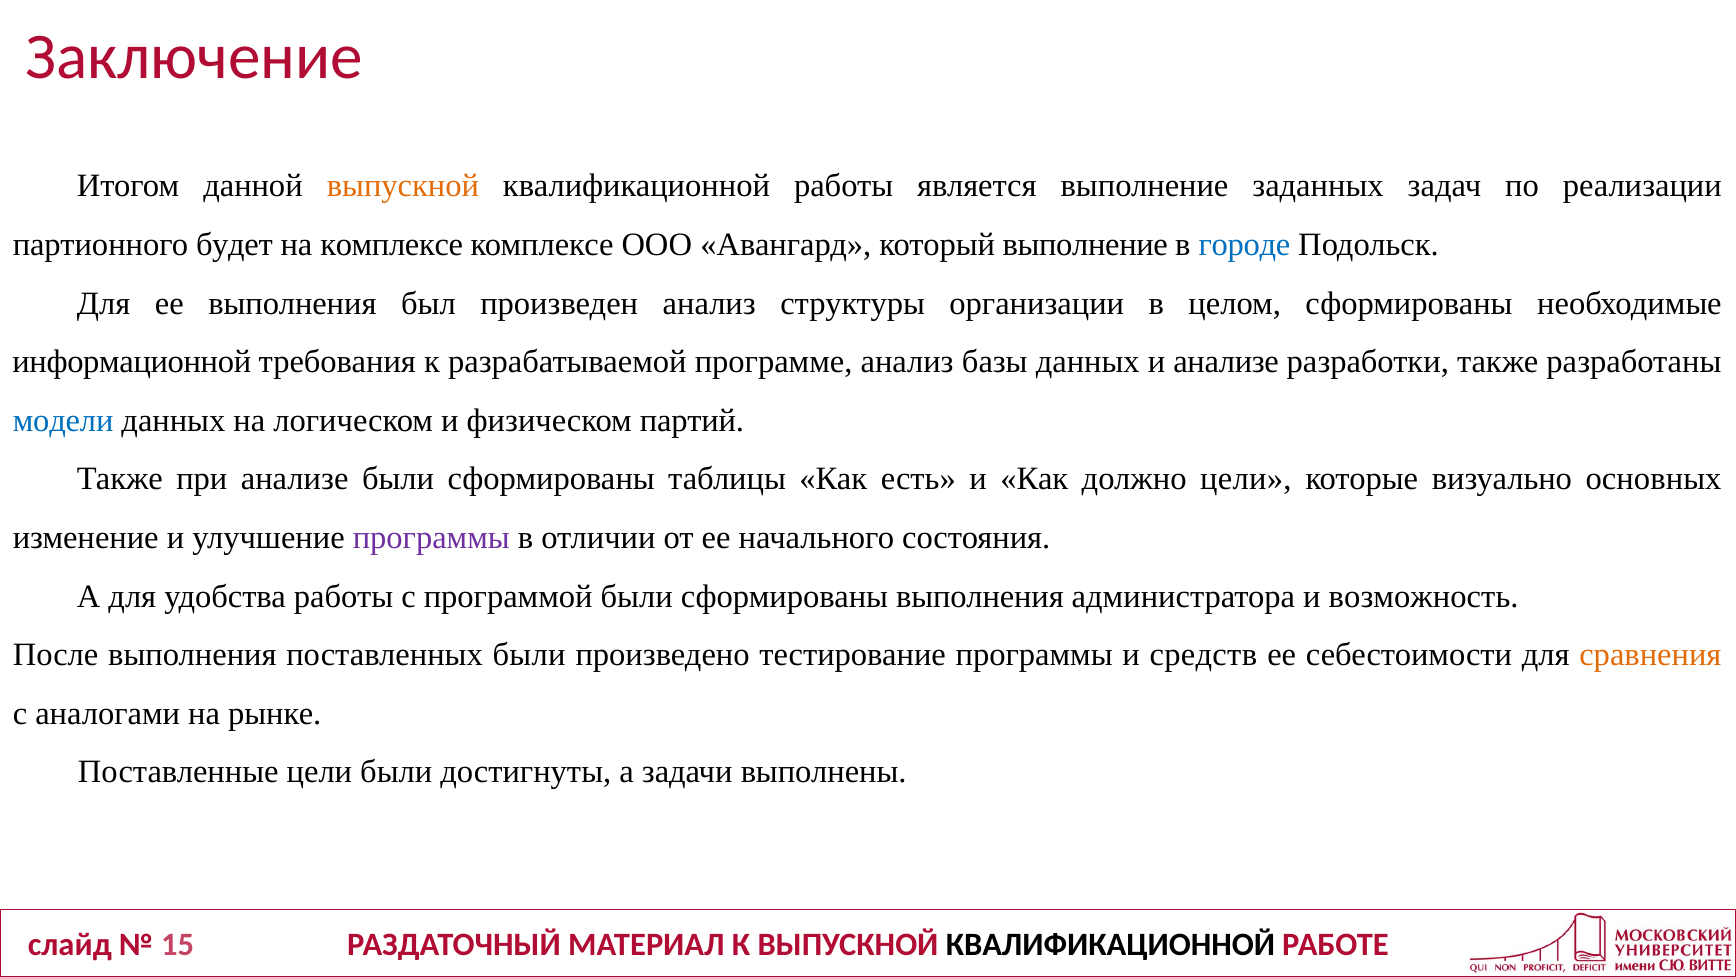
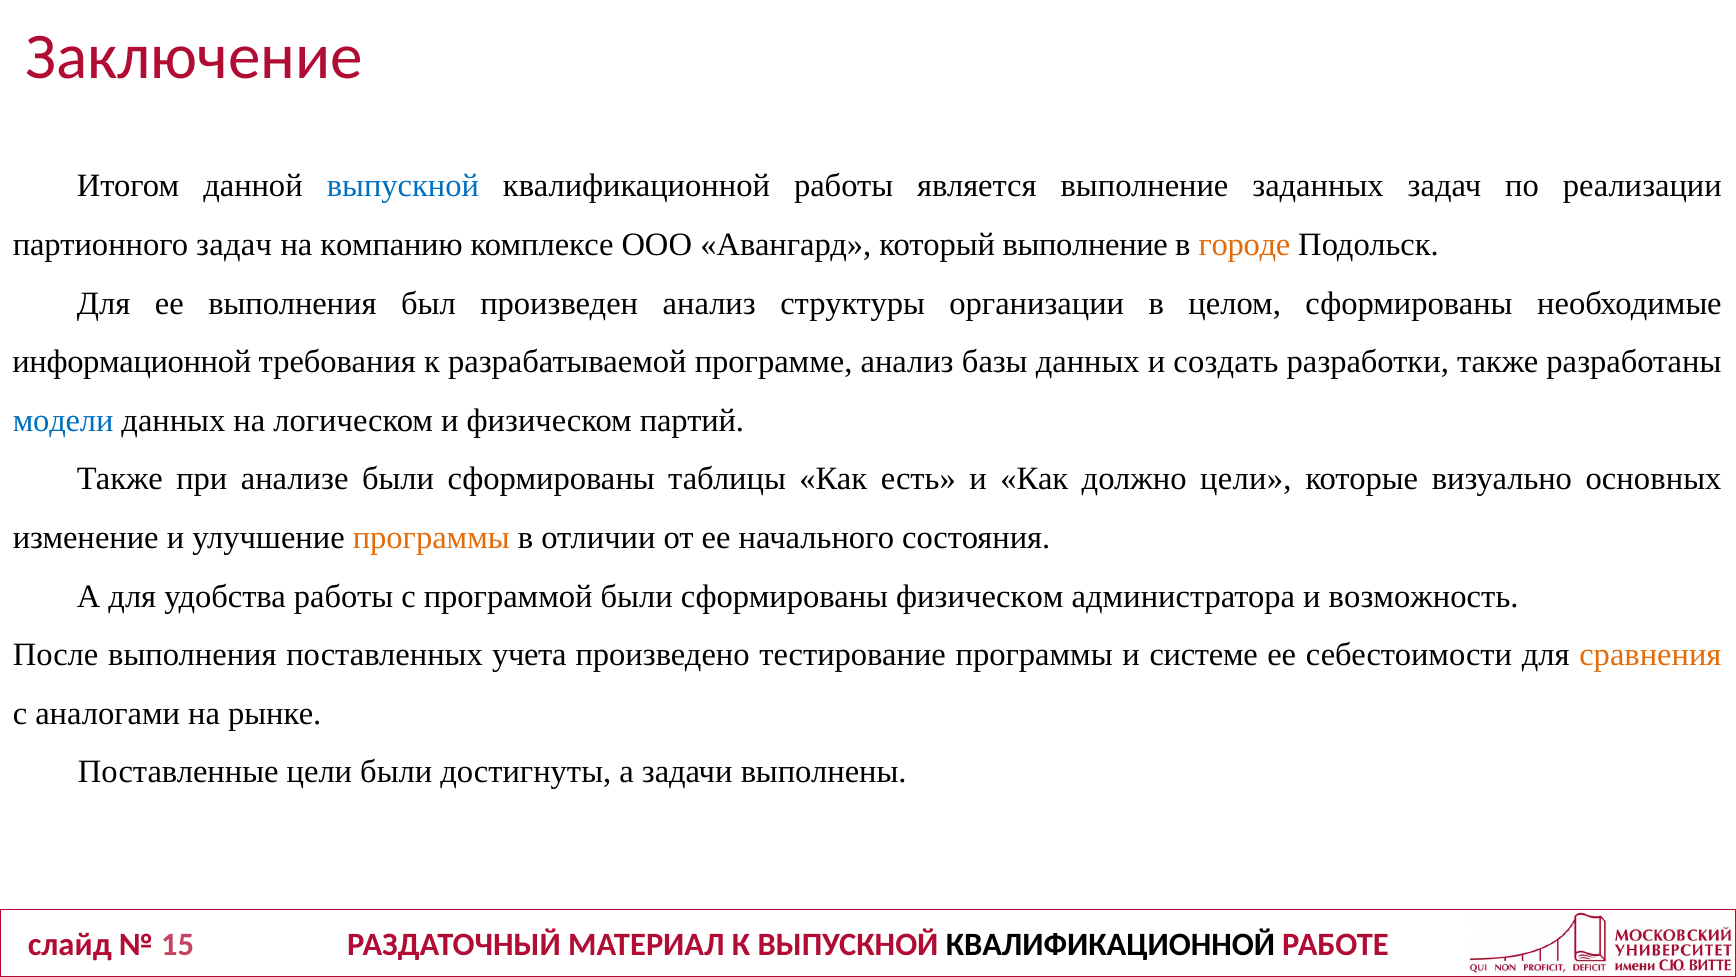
выпускной colour: orange -> blue (403, 186)
партионного будет: будет -> задач (234, 245)
на комплексе: комплексе -> компанию (392, 245)
городе colour: blue -> orange (1244, 245)
и анализе: анализе -> создать (1226, 362)
программы colour: purple -> orange (431, 537)
сформированы выполнения: выполнения -> физическом (980, 596)
поставленных были: были -> учета (529, 655)
средств: средств -> системе (1204, 655)
